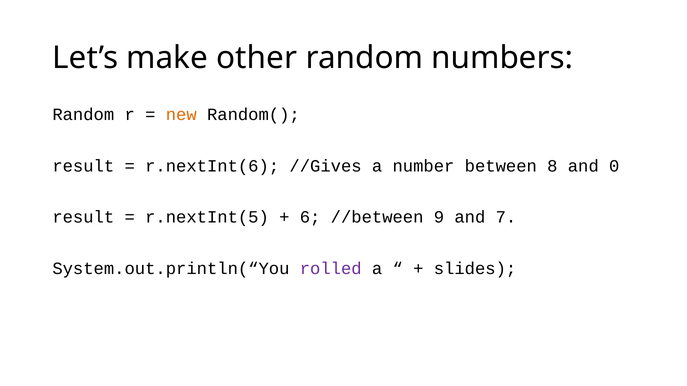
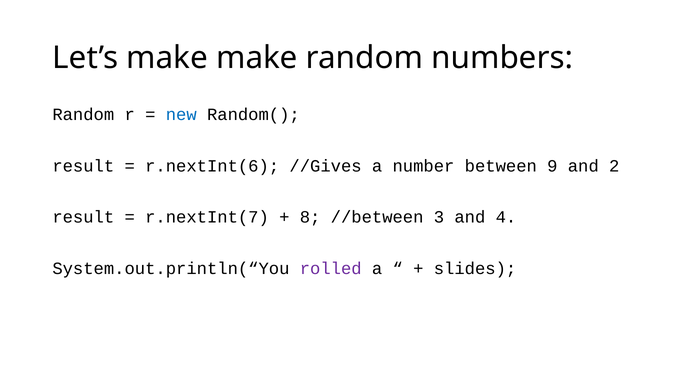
make other: other -> make (257, 58)
new colour: orange -> blue (181, 115)
8: 8 -> 9 (552, 166)
0: 0 -> 2 (614, 166)
r.nextInt(5: r.nextInt(5 -> r.nextInt(7 (207, 217)
6: 6 -> 8 (310, 217)
9: 9 -> 3 (439, 217)
7: 7 -> 4 (506, 217)
